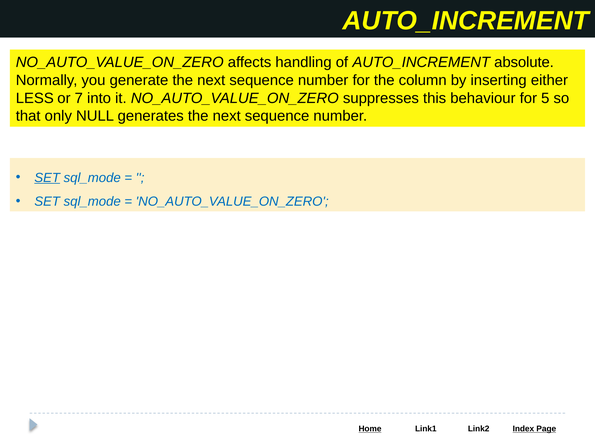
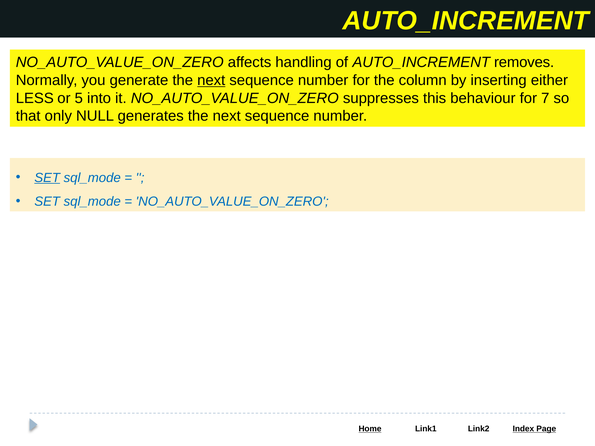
absolute: absolute -> removes (524, 62)
next underline: none -> present (211, 80)
7: 7 -> 5 (79, 98)
5: 5 -> 7 (545, 98)
